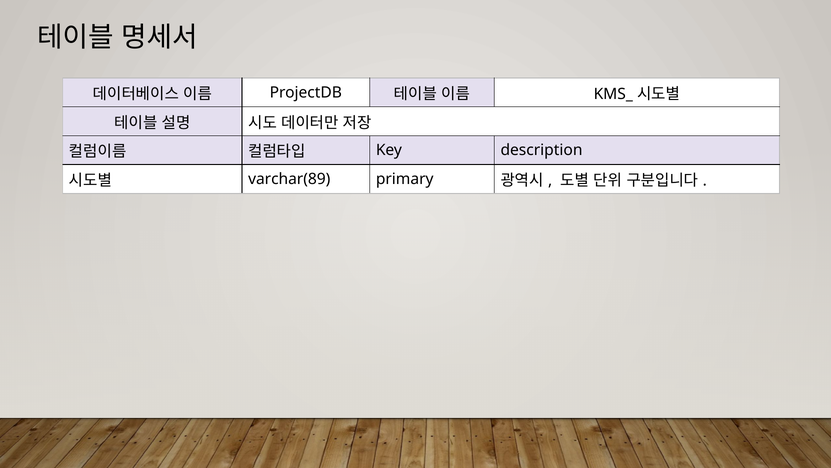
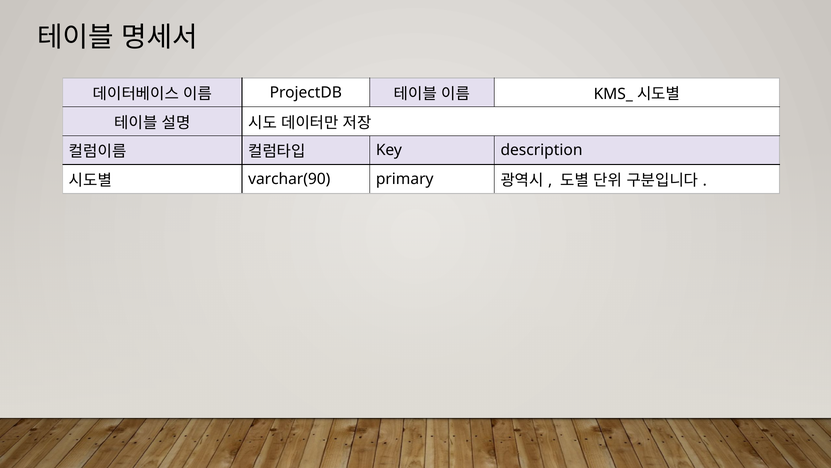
varchar(89: varchar(89 -> varchar(90 (289, 179)
